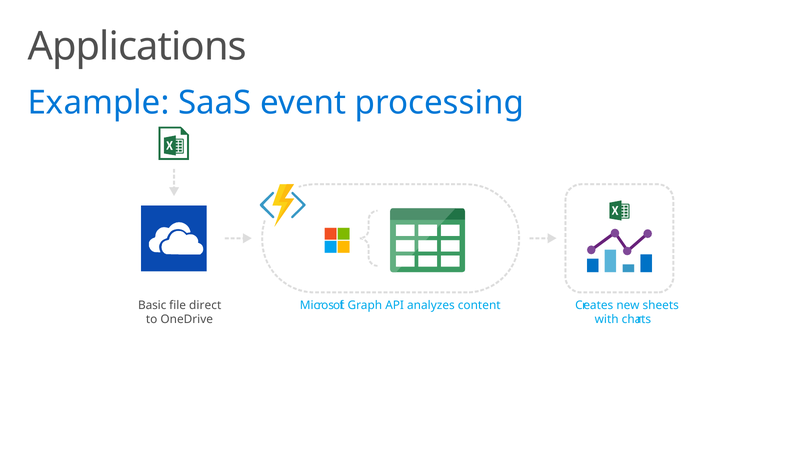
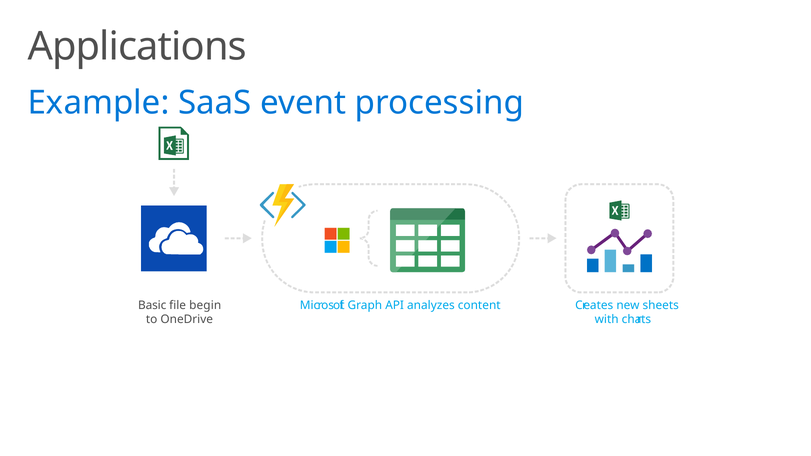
direct: direct -> begin (205, 305)
